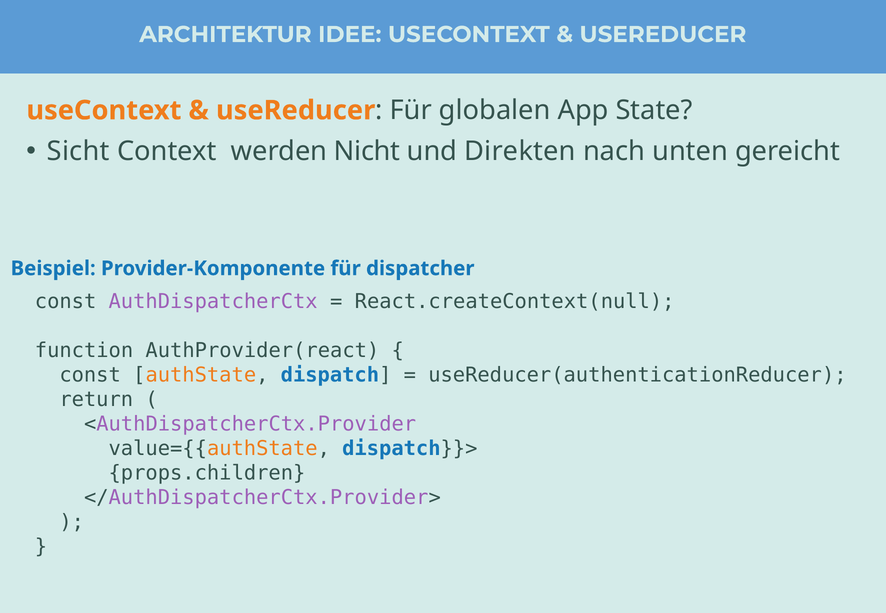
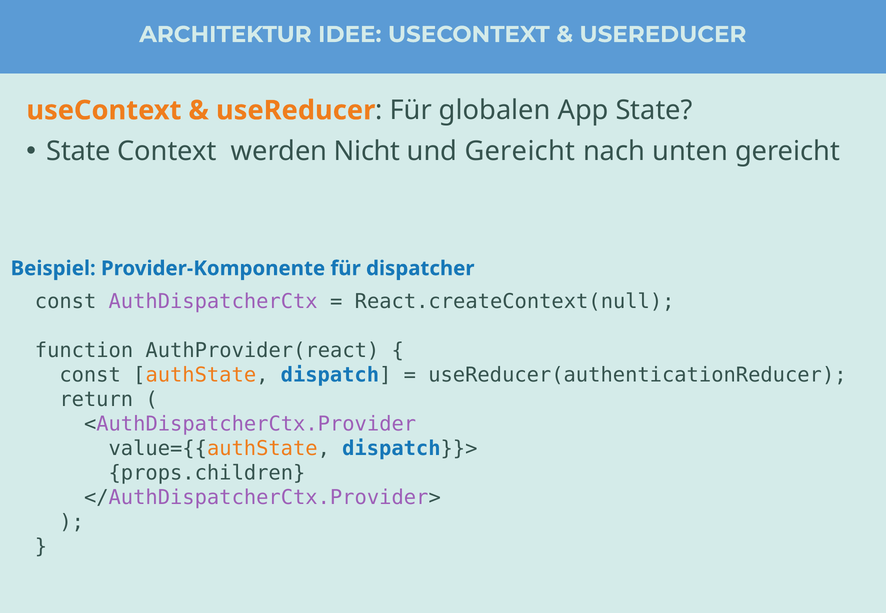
Sicht: Sicht -> State (79, 151)
und Direkten: Direkten -> Gereicht (520, 151)
